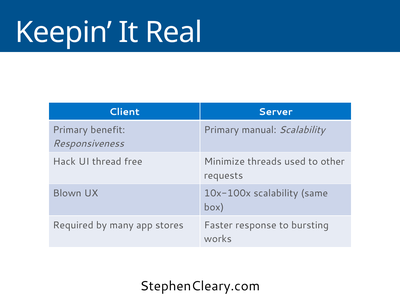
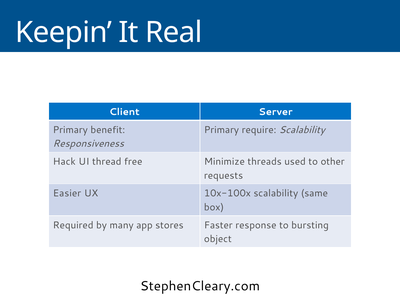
manual: manual -> require (259, 130)
Blown: Blown -> Easier (67, 193)
works: works -> object (218, 239)
